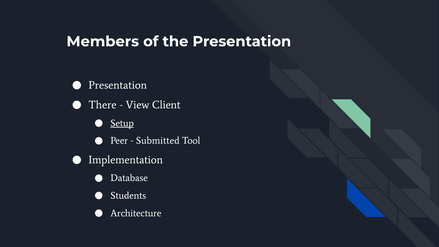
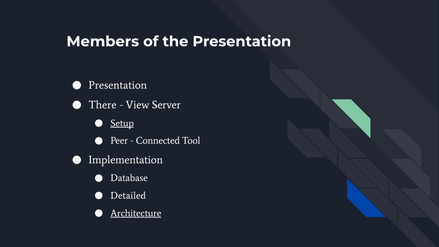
Client: Client -> Server (166, 105)
Submitted: Submitted -> Connected (158, 141)
Students: Students -> Detailed (128, 196)
Architecture underline: none -> present (136, 213)
